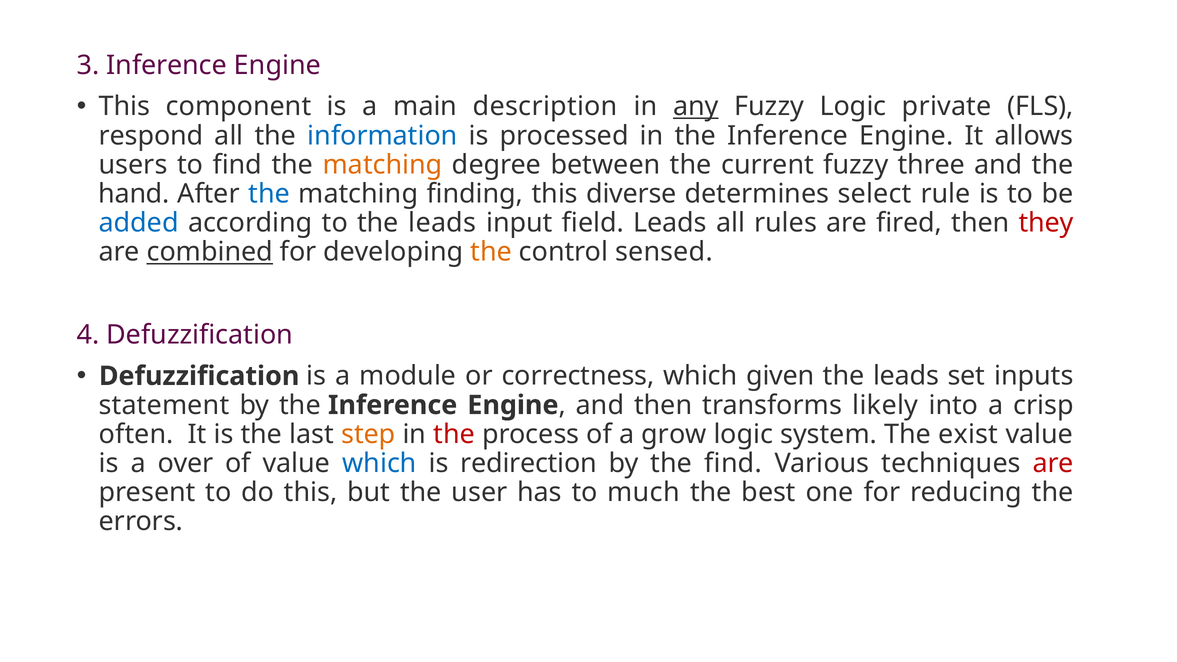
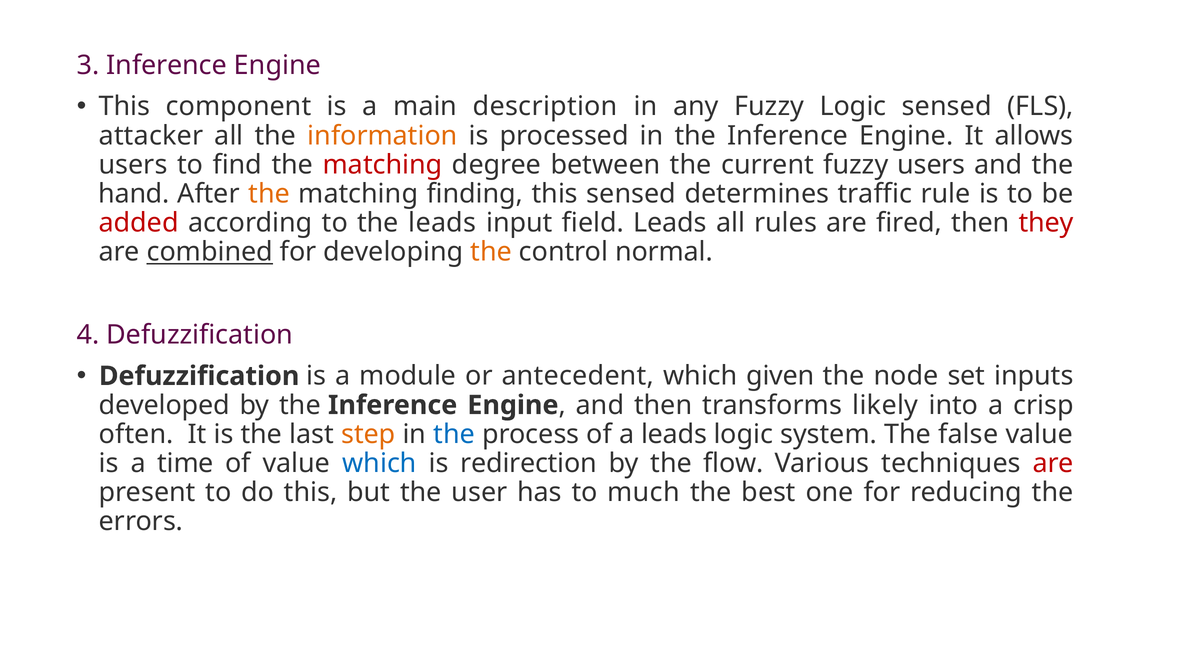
any underline: present -> none (696, 107)
Logic private: private -> sensed (947, 107)
respond: respond -> attacker (151, 136)
information colour: blue -> orange (382, 136)
matching colour: orange -> red (383, 165)
fuzzy three: three -> users (931, 165)
the colour: blue -> orange (269, 194)
this diverse: diverse -> sensed (631, 194)
select: select -> traffic (875, 194)
added colour: blue -> red (139, 223)
sensed: sensed -> normal (664, 252)
correctness: correctness -> antecedent (578, 376)
leads: leads -> node (906, 376)
statement: statement -> developed (164, 405)
the colour: red -> blue (454, 434)
a grow: grow -> leads (674, 434)
exist: exist -> false (968, 434)
over: over -> time (186, 463)
the find: find -> flow (733, 463)
